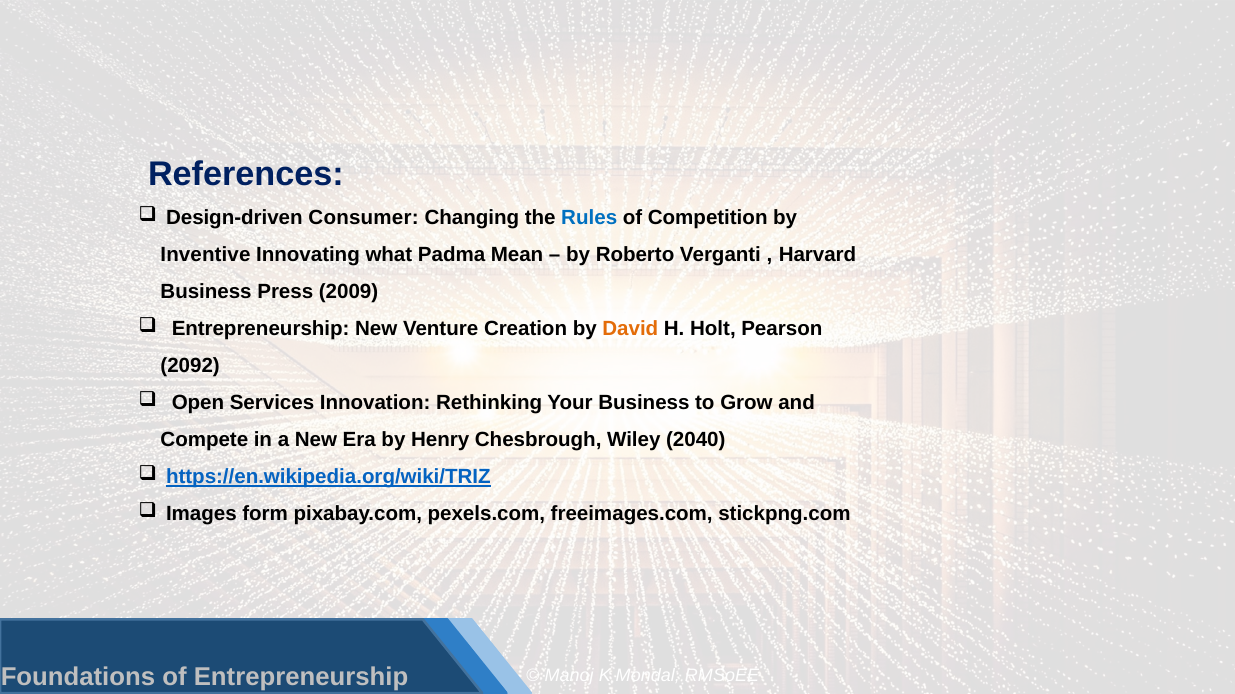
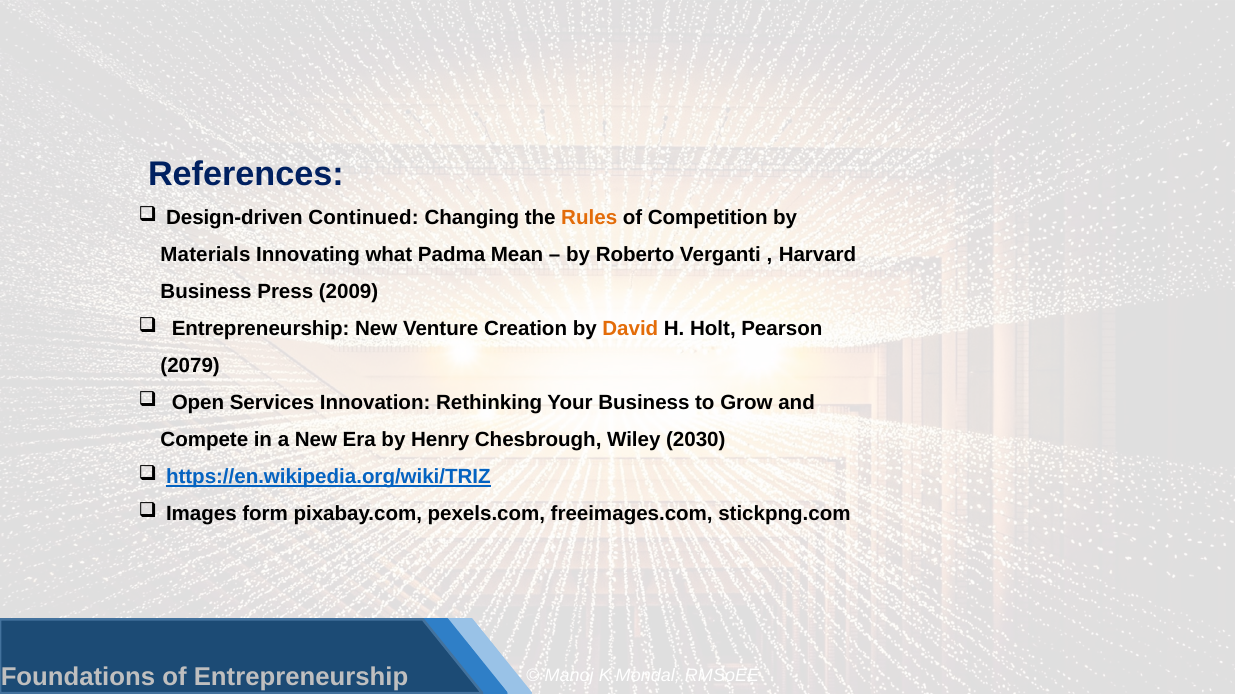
Consumer: Consumer -> Continued (364, 218)
Rules colour: blue -> orange (589, 218)
Inventive: Inventive -> Materials (205, 255)
2092: 2092 -> 2079 (190, 366)
2040: 2040 -> 2030 (696, 440)
